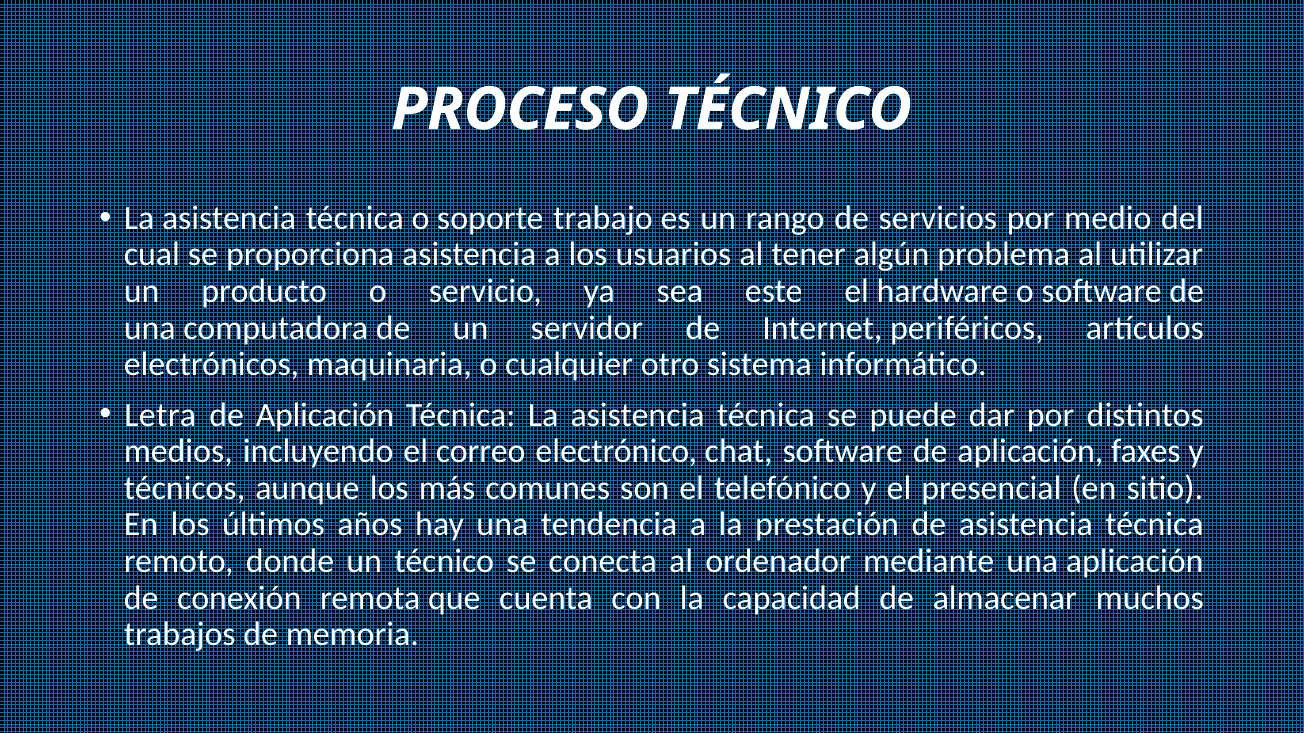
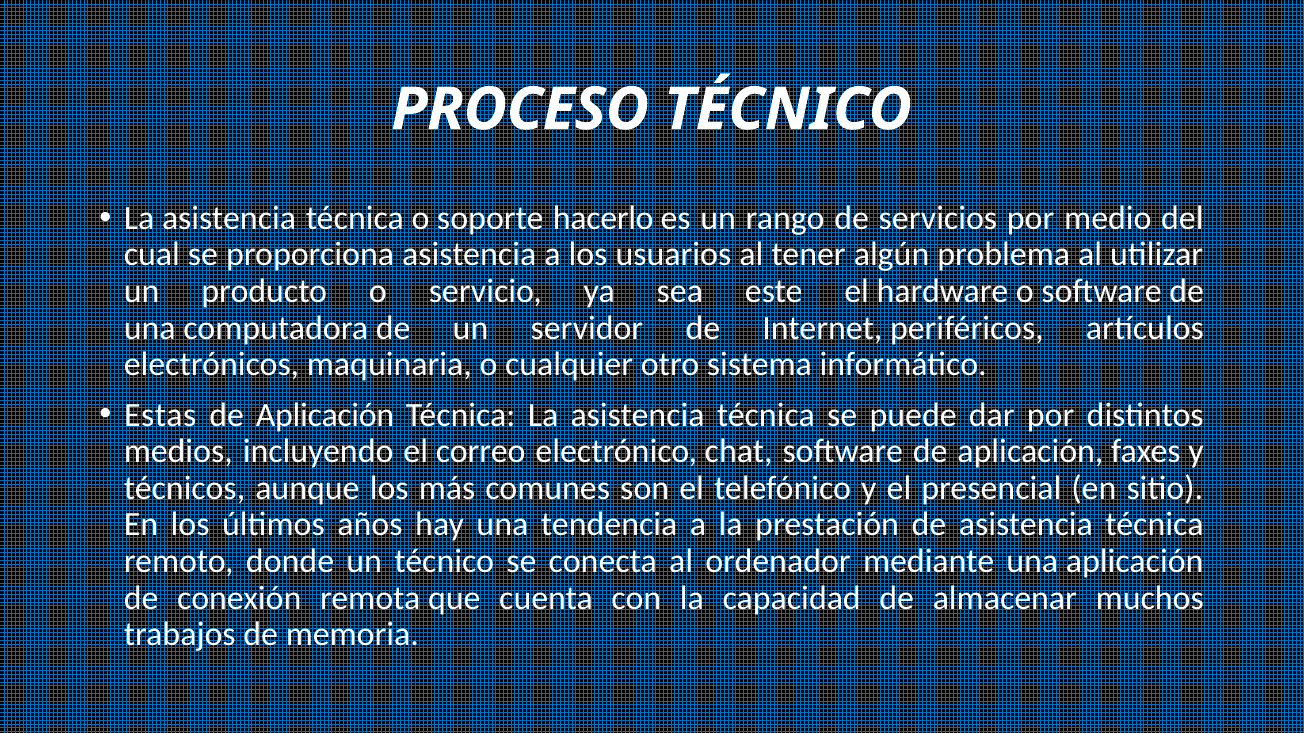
trabajo: trabajo -> hacerlo (603, 218)
Letra: Letra -> Estas (160, 415)
